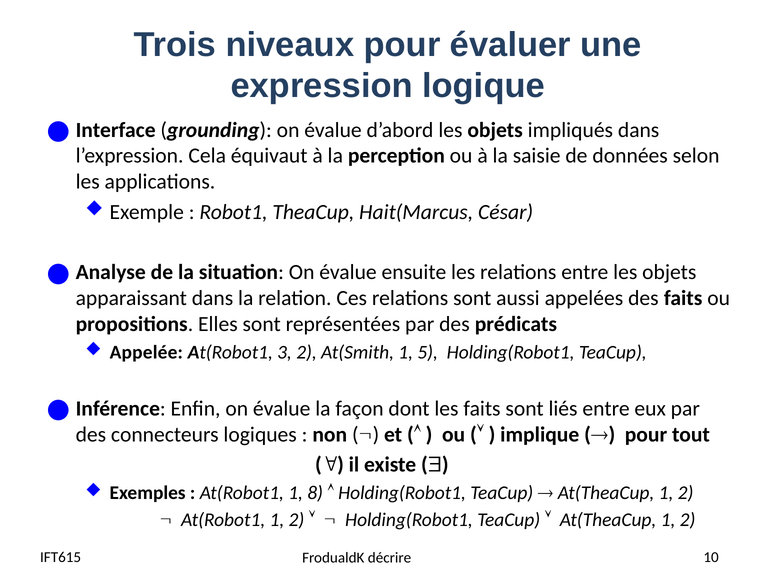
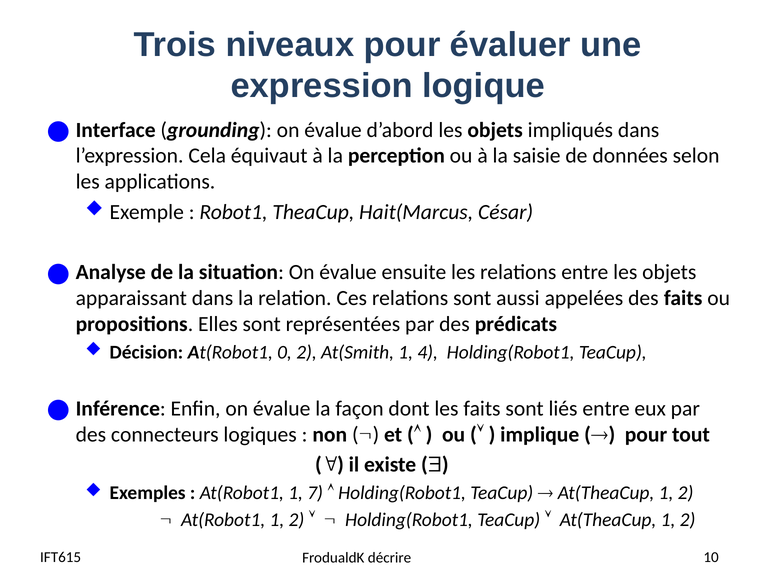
Appelée: Appelée -> Décision (146, 352)
3: 3 -> 0 (284, 352)
5: 5 -> 4 (428, 352)
8: 8 -> 7 (315, 493)
